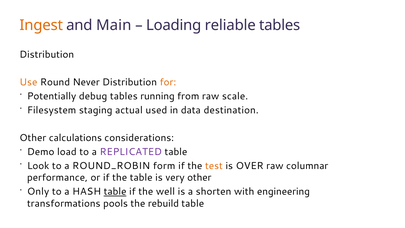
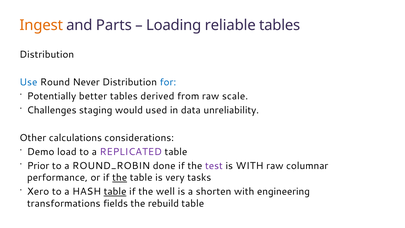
Main: Main -> Parts (114, 25)
Use colour: orange -> blue (28, 82)
for colour: orange -> blue (168, 82)
debug: debug -> better (93, 96)
running: running -> derived (157, 96)
Filesystem: Filesystem -> Challenges (52, 110)
actual: actual -> would (129, 110)
destination: destination -> unreliability (231, 110)
Look: Look -> Prior (38, 166)
form: form -> done (164, 166)
test colour: orange -> purple (214, 166)
is OVER: OVER -> WITH (250, 166)
the underline: none -> present (120, 178)
very other: other -> tasks (199, 178)
Only: Only -> Xero (38, 191)
pools: pools -> fields (116, 203)
